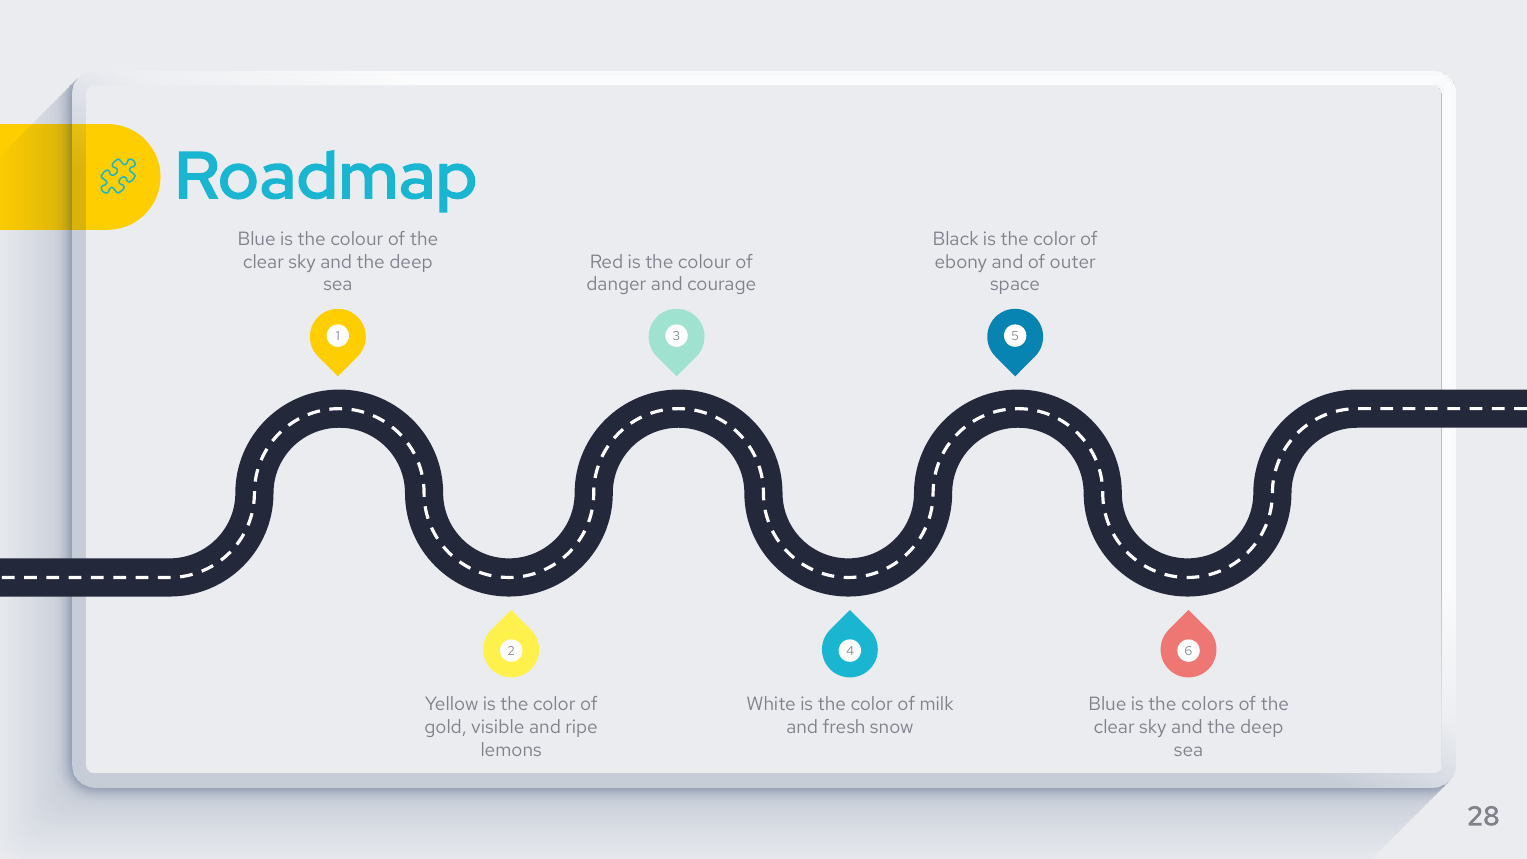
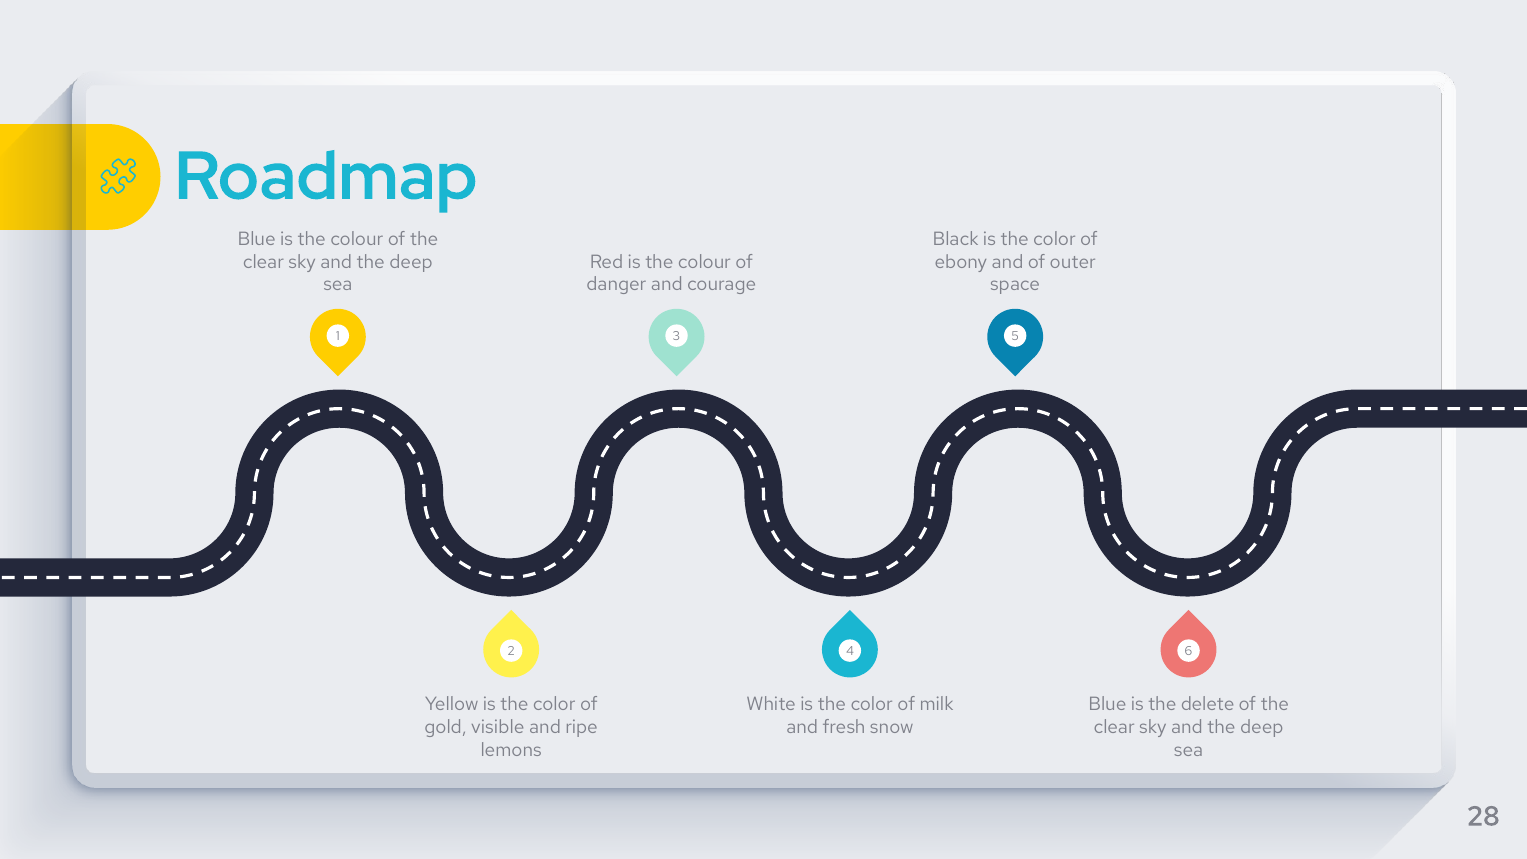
colors: colors -> delete (1208, 704)
